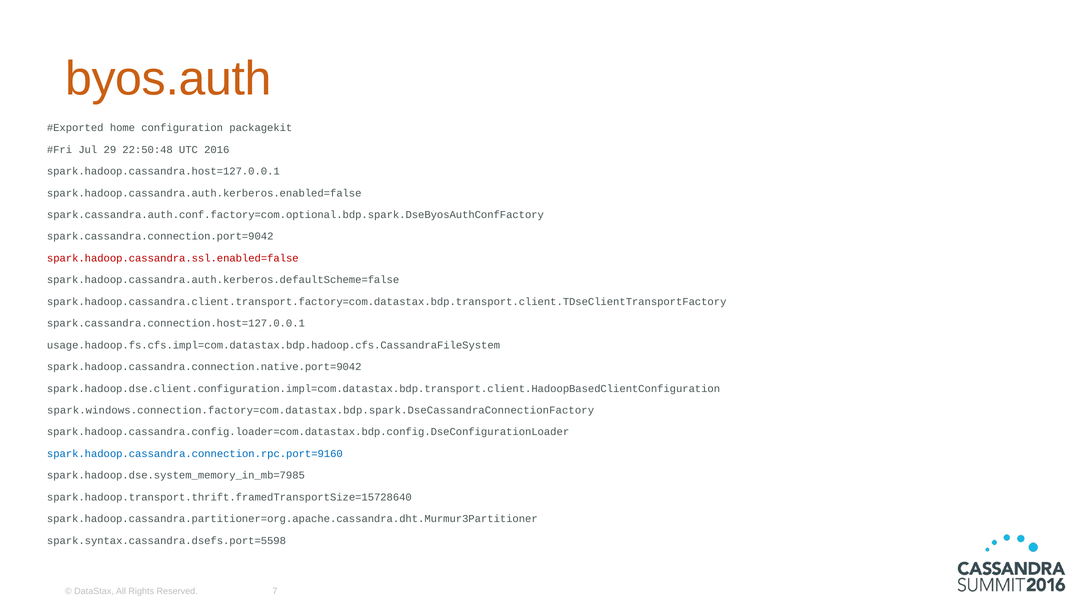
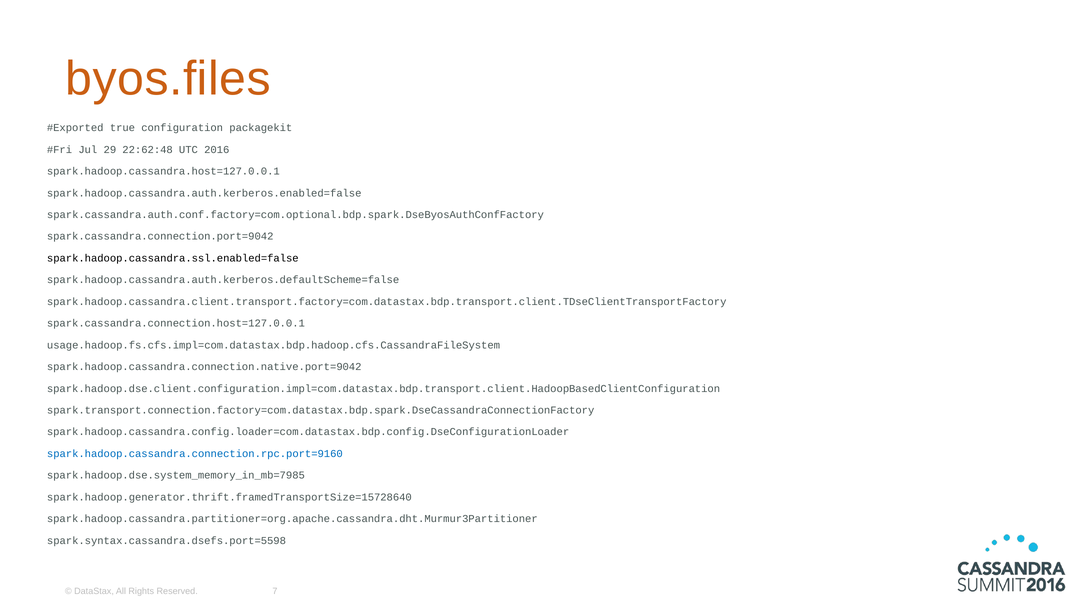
byos.auth: byos.auth -> byos.files (168, 79)
home: home -> true (122, 128)
22:50:48: 22:50:48 -> 22:62:48 (148, 149)
spark.hadoop.cassandra.ssl.enabled=false colour: red -> black (173, 258)
spark.windows.connection.factory=com.datastax.bdp.spark.DseCassandraConnectionFactory: spark.windows.connection.factory=com.datastax.bdp.spark.DseCassandraConnectionFactory -> spark.transport.connection.factory=com.datastax.bdp.spark.DseCassandraConnectionFactory (321, 410)
spark.hadoop.transport.thrift.framedTransportSize=15728640: spark.hadoop.transport.thrift.framedTransportSize=15728640 -> spark.hadoop.generator.thrift.framedTransportSize=15728640 (229, 497)
